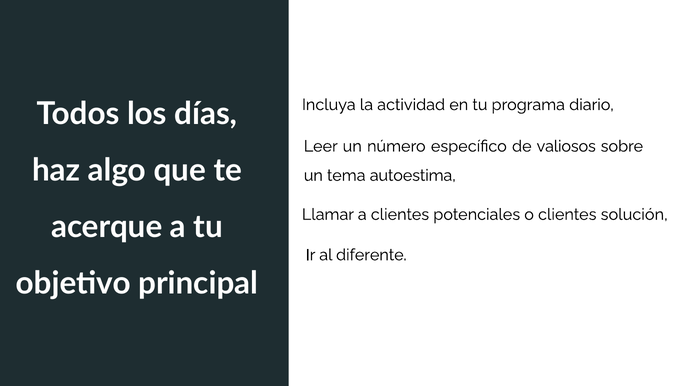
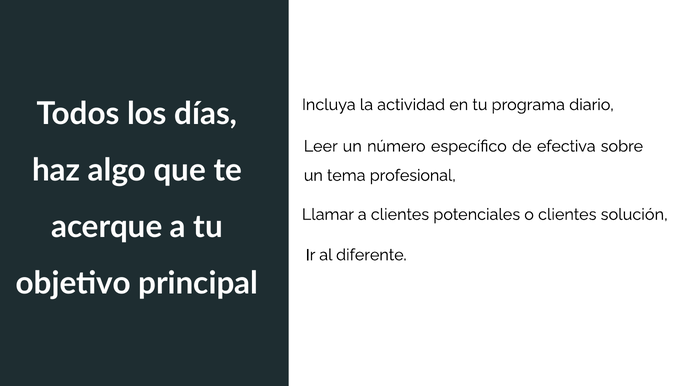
valiosos: valiosos -> efectiva (566, 146)
autoestima: autoestima -> profesional (413, 175)
